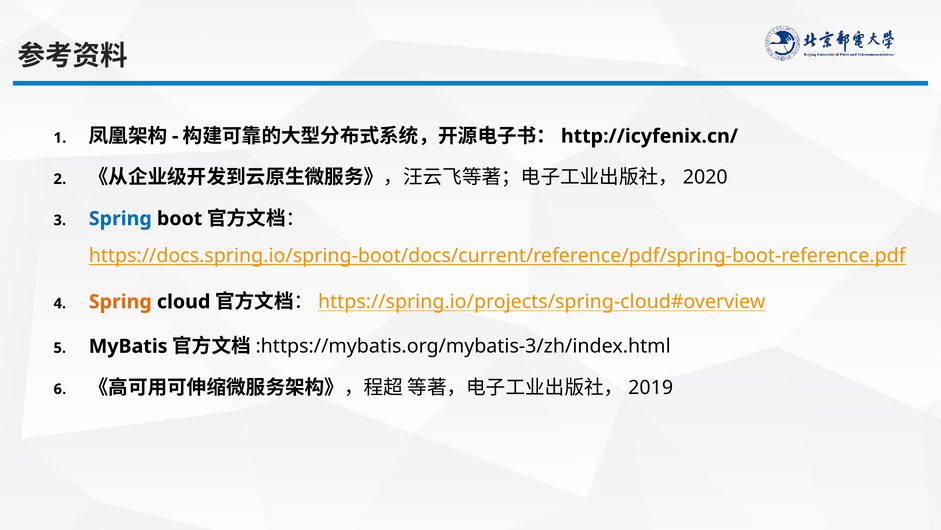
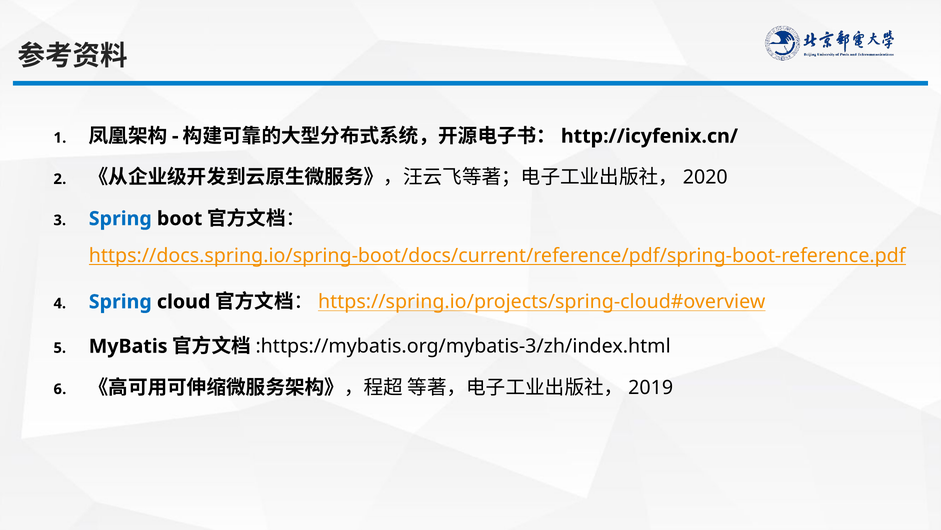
Spring colour: orange -> blue (120, 301)
